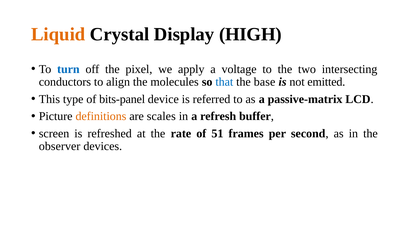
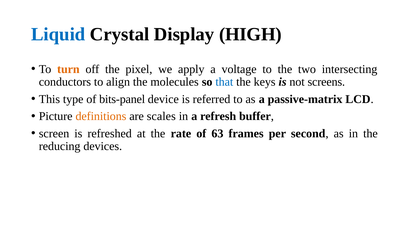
Liquid colour: orange -> blue (58, 34)
turn colour: blue -> orange (68, 69)
base: base -> keys (265, 82)
emitted: emitted -> screens (326, 82)
51: 51 -> 63 (217, 133)
observer: observer -> reducing (60, 146)
